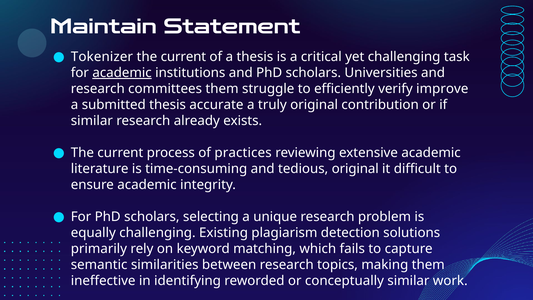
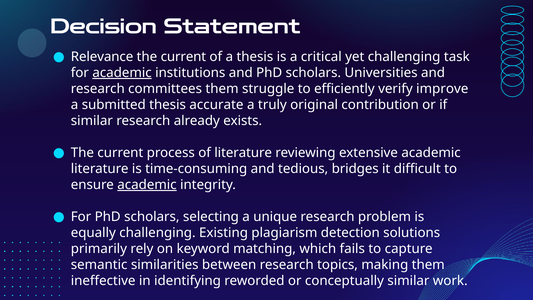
Maintain: Maintain -> Decision (104, 27)
Tokenizer: Tokenizer -> Relevance (102, 57)
of practices: practices -> literature (243, 153)
tedious original: original -> bridges (355, 169)
academic underline: none -> present (147, 185)
